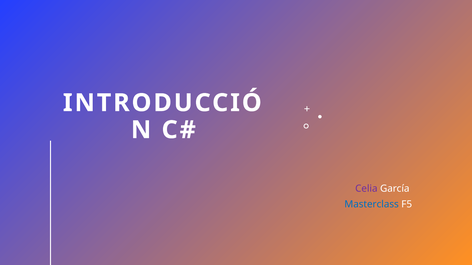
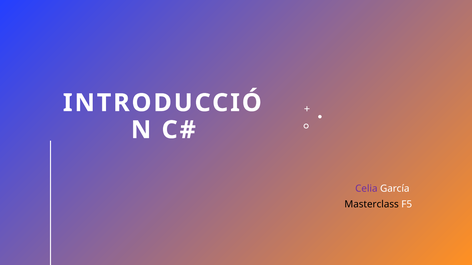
Masterclass colour: blue -> black (372, 205)
